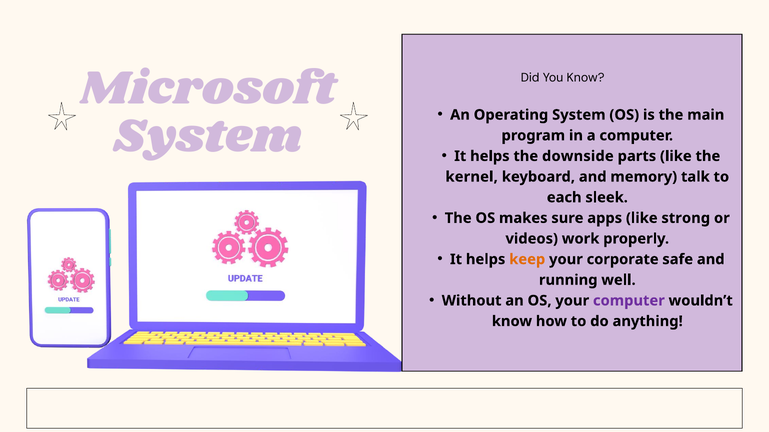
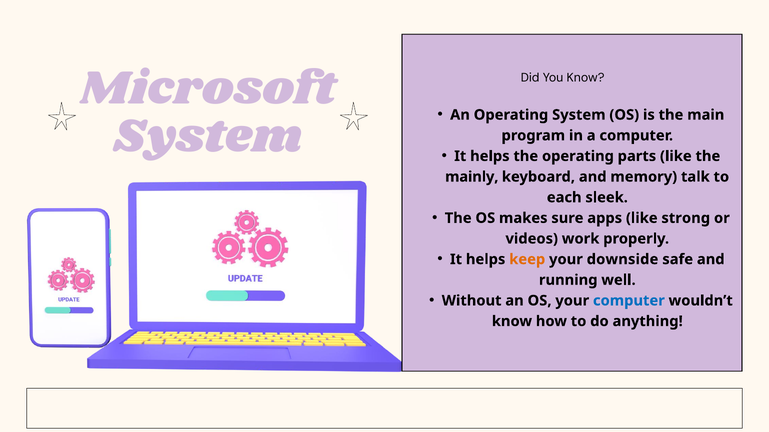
the downside: downside -> operating (578, 156)
kernel: kernel -> mainly (472, 177)
corporate: corporate -> downside (623, 260)
computer colour: purple -> blue (629, 301)
